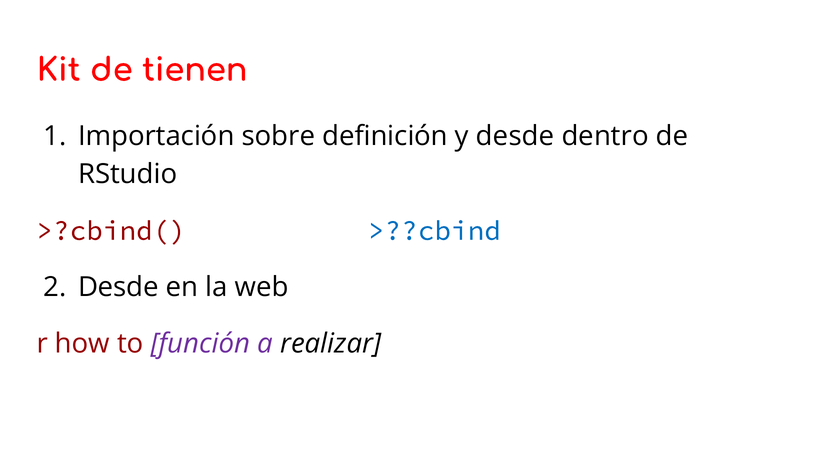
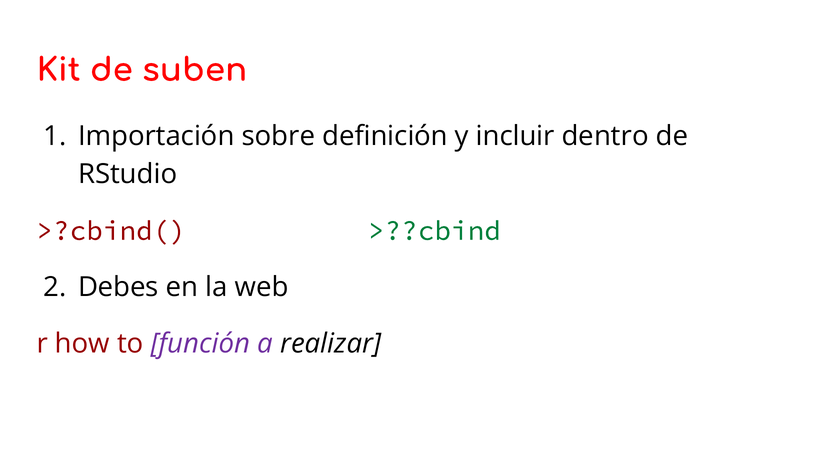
tienen: tienen -> suben (195, 70)
y desde: desde -> incluir (515, 136)
>??cbind colour: blue -> green (434, 231)
Desde: Desde -> Debes (118, 287)
